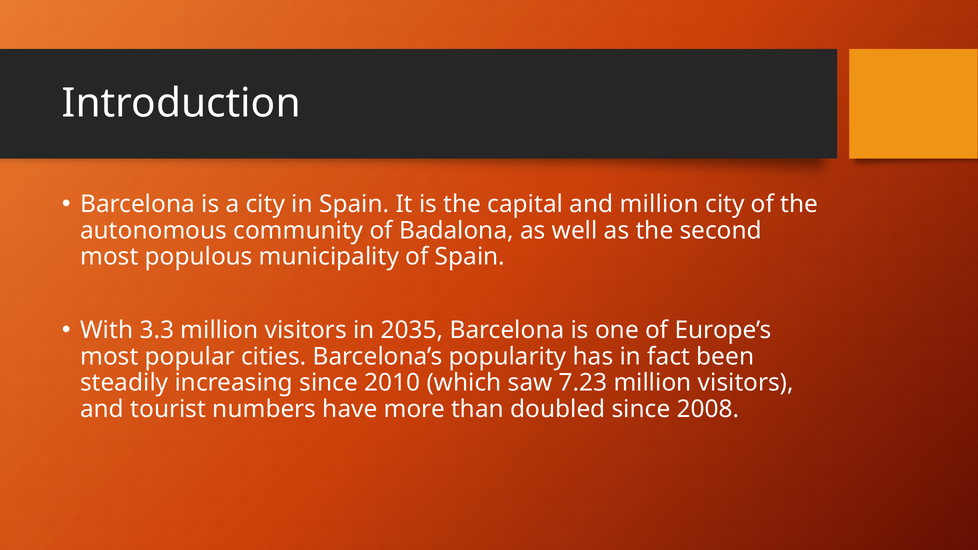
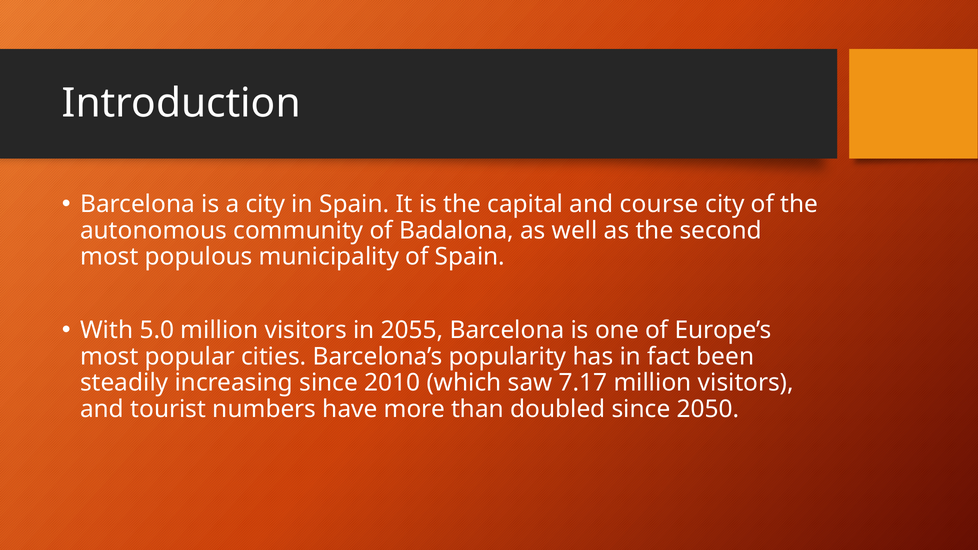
and million: million -> course (659, 204)
3.3: 3.3 -> 5.0 (157, 330)
2035: 2035 -> 2055 (412, 330)
7.23: 7.23 -> 7.17 (583, 383)
2008: 2008 -> 2050 (708, 409)
